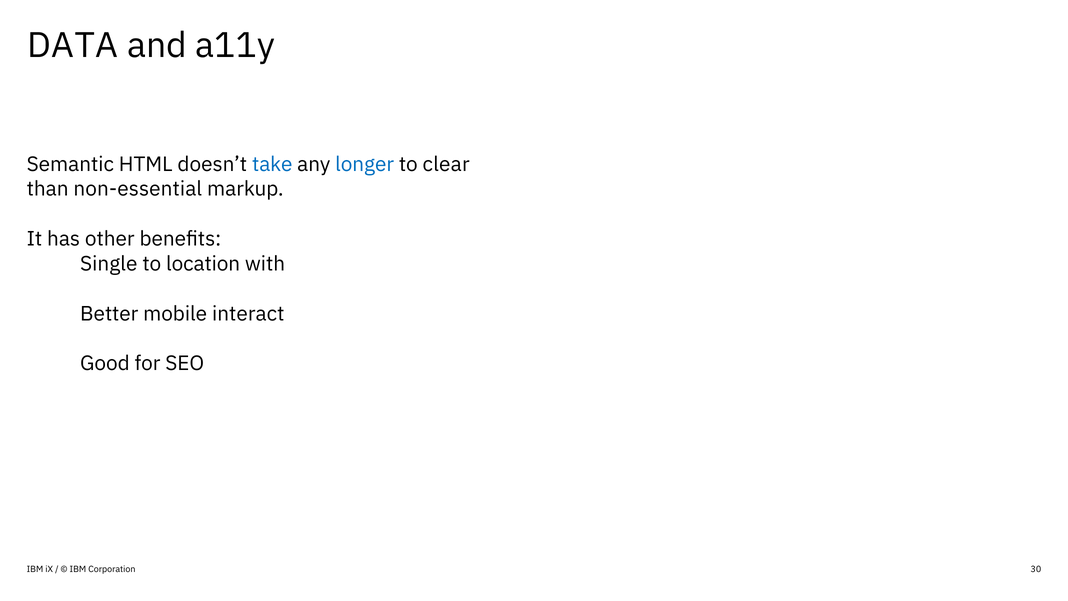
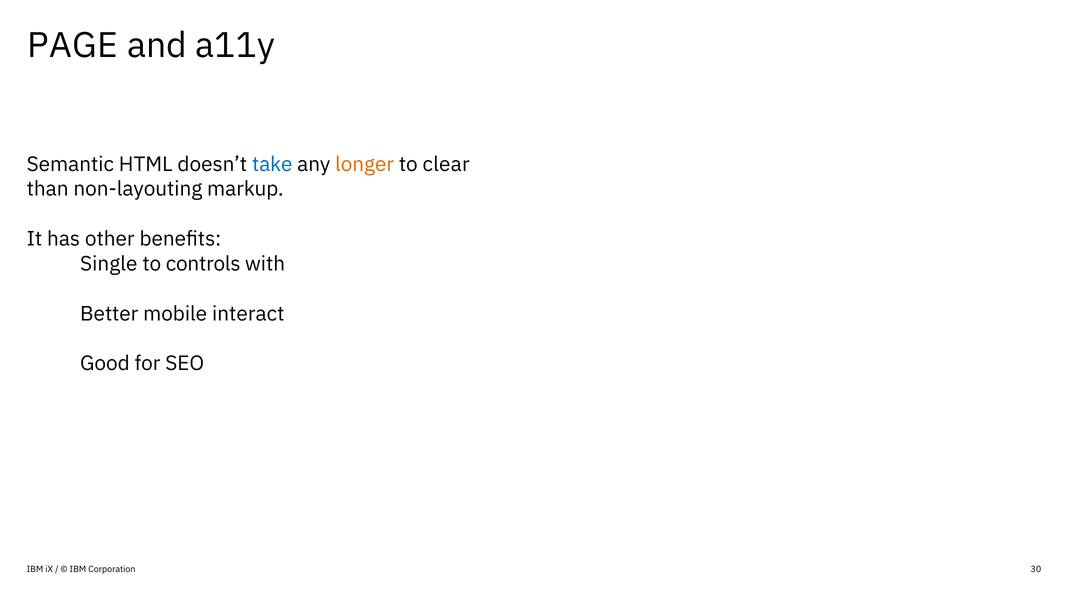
DATA: DATA -> PAGE (73, 46)
longer colour: blue -> orange (365, 164)
non-essential: non-essential -> non-layouting (138, 189)
location: location -> controls (203, 264)
